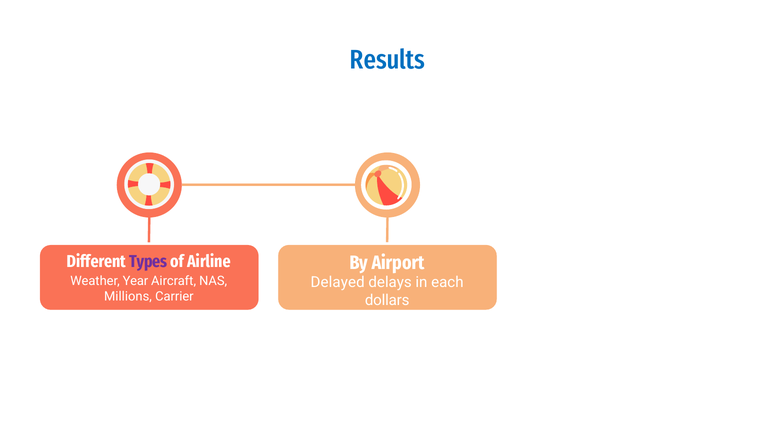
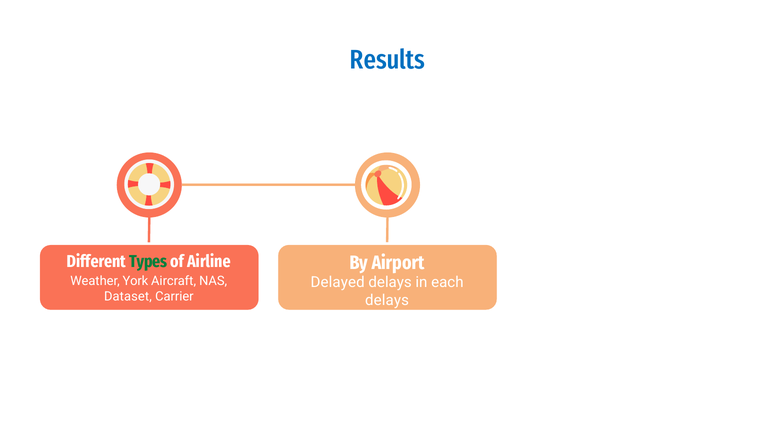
Types colour: purple -> green (148, 262)
Year: Year -> York (135, 281)
Millions: Millions -> Dataset (128, 296)
dollars: dollars -> delays (387, 300)
